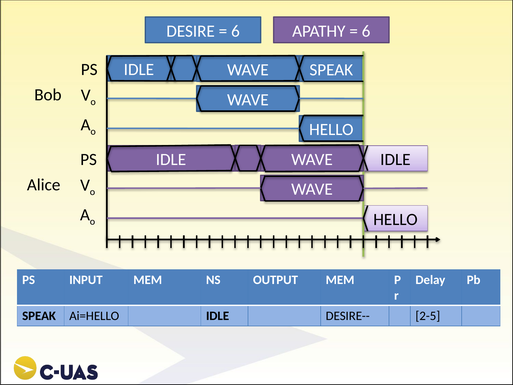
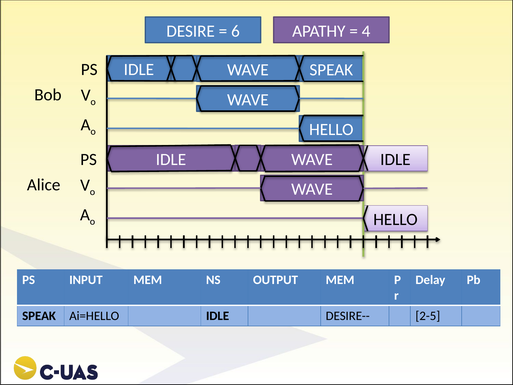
6: 6 -> 4 (366, 31)
